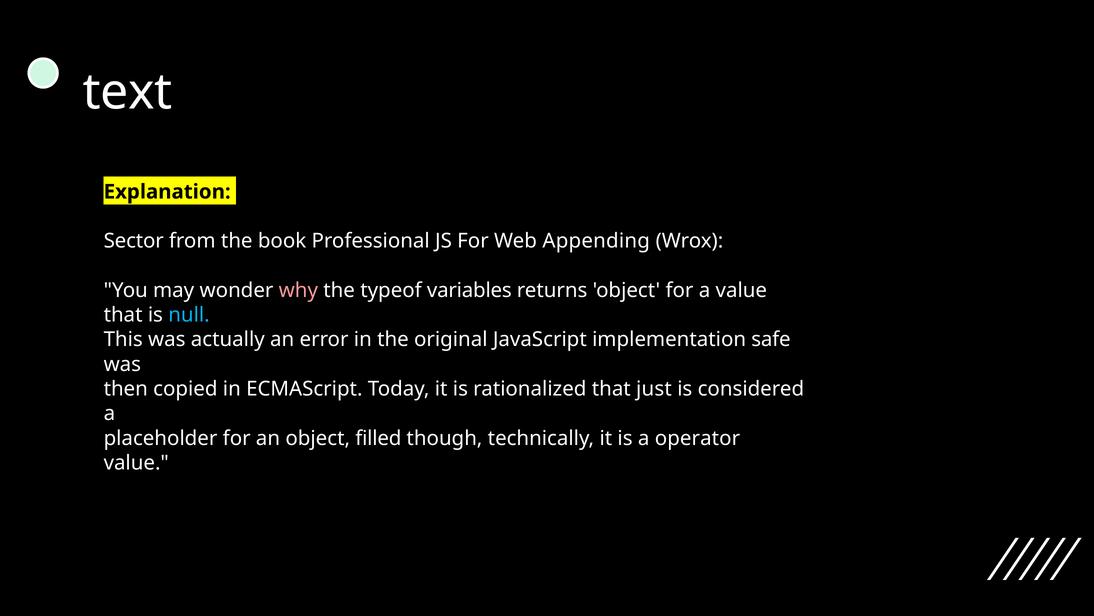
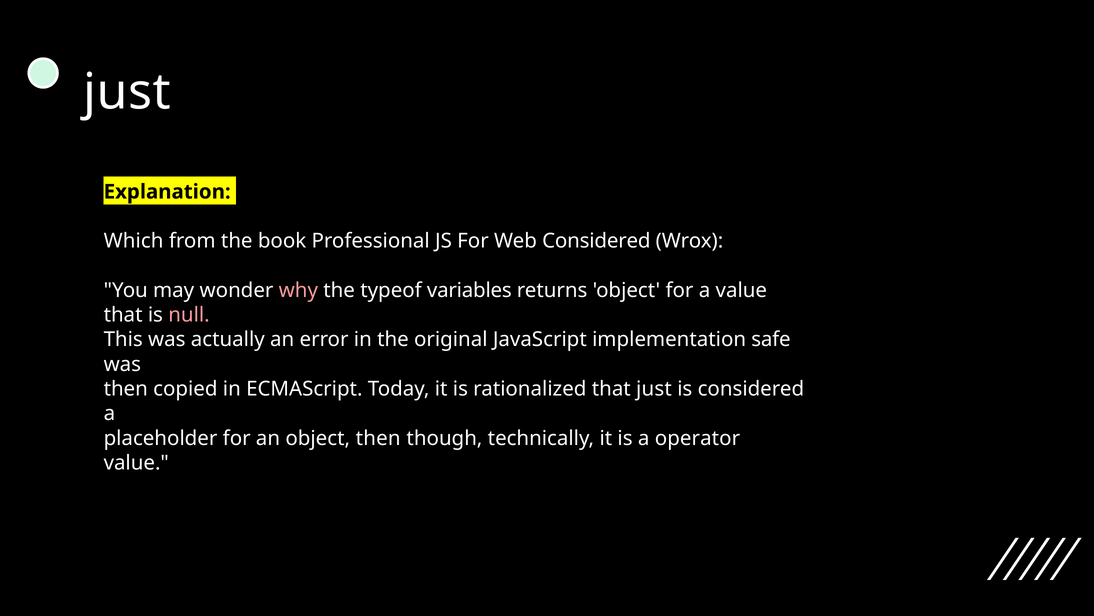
text: text -> just (127, 92)
Sector: Sector -> Which (134, 241)
Web Appending: Appending -> Considered (596, 241)
null colour: light blue -> pink (189, 315)
object filled: filled -> then (378, 438)
